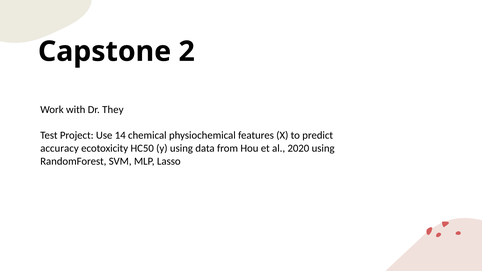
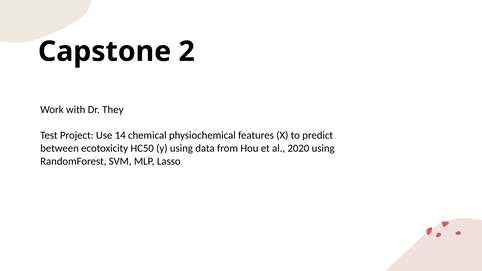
accuracy: accuracy -> between (60, 148)
